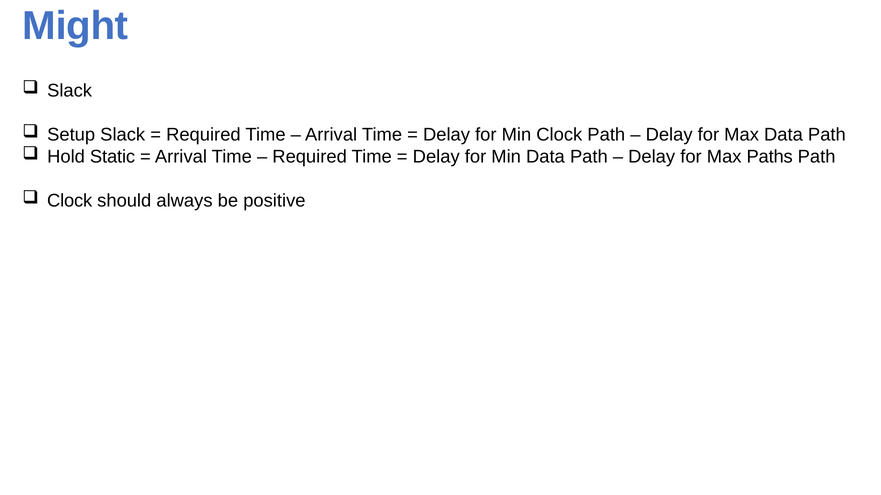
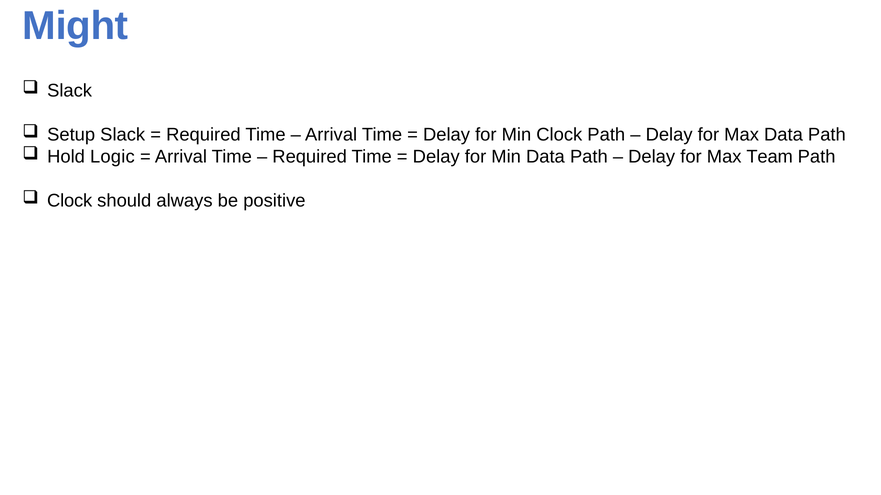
Static: Static -> Logic (112, 157)
Paths: Paths -> Team (770, 157)
